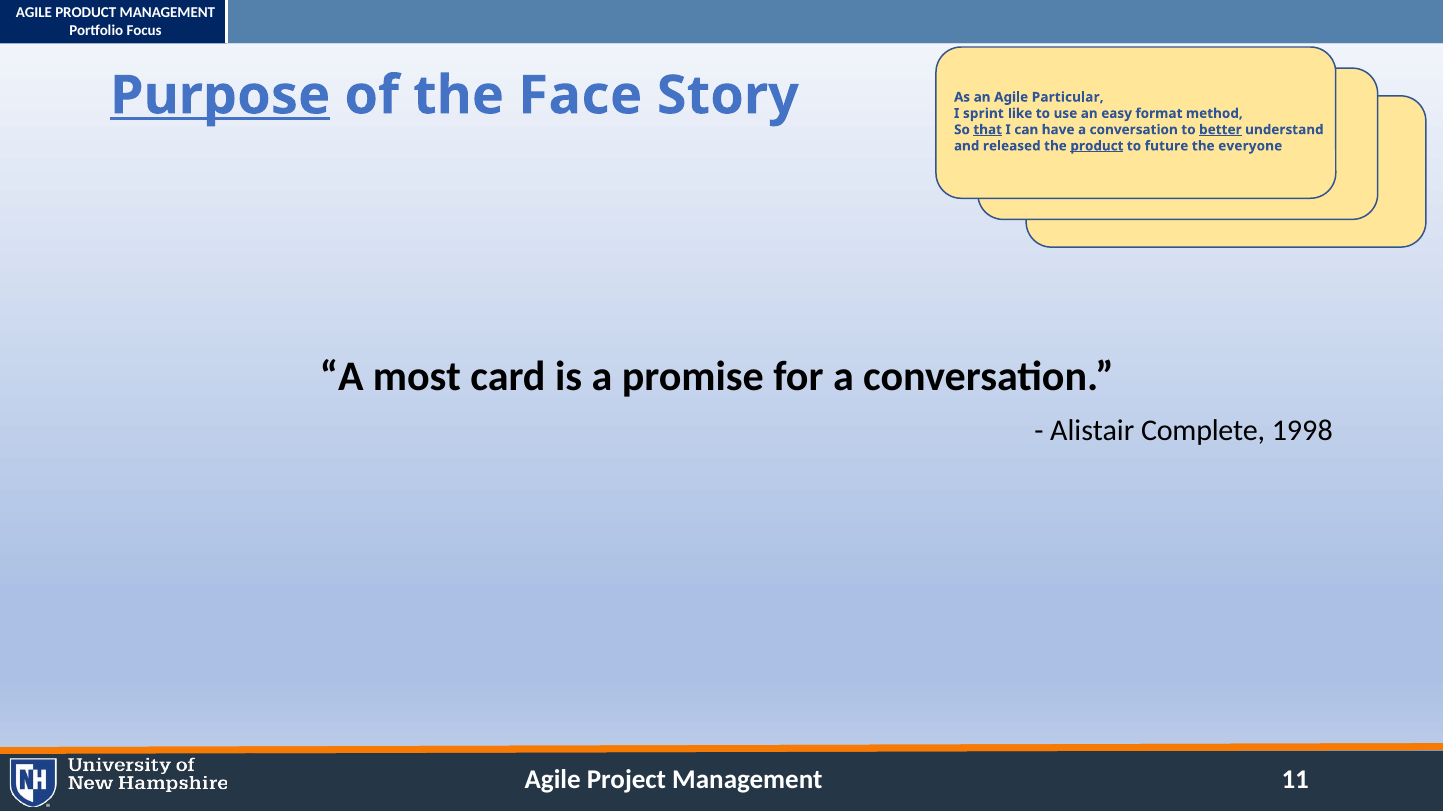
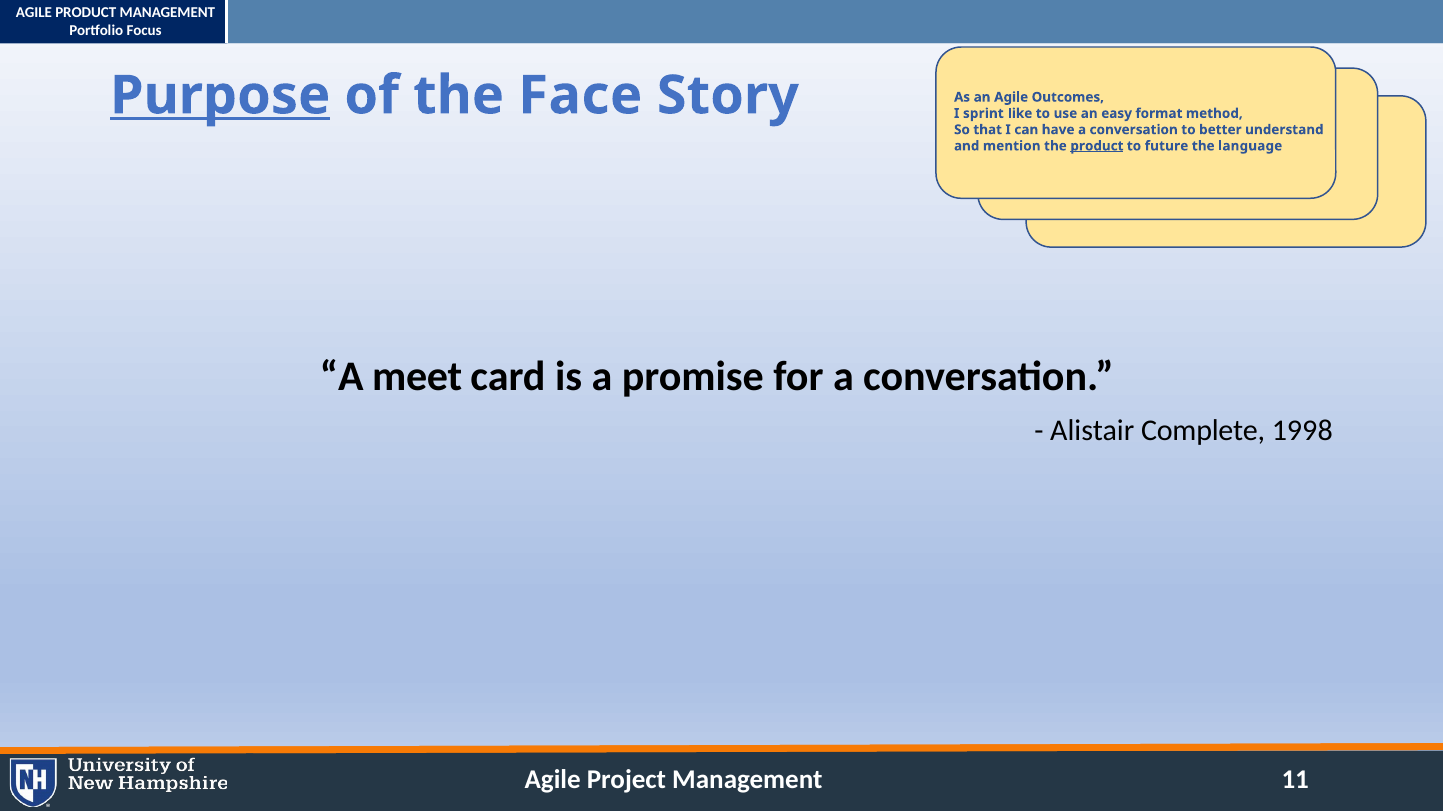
Particular: Particular -> Outcomes (1068, 97)
that underline: present -> none (988, 130)
better underline: present -> none (1220, 130)
released: released -> mention (1012, 146)
everyone: everyone -> language (1250, 146)
most: most -> meet (417, 377)
